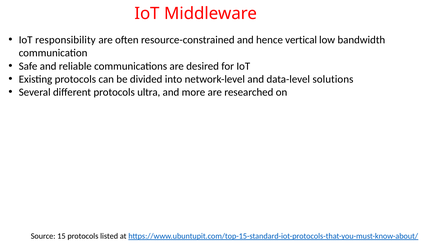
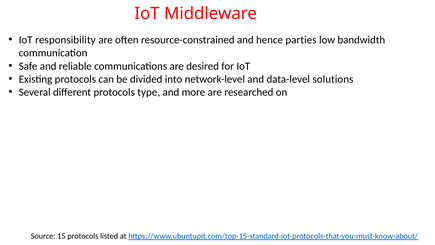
vertical: vertical -> parties (301, 40)
ultra: ultra -> type (149, 92)
